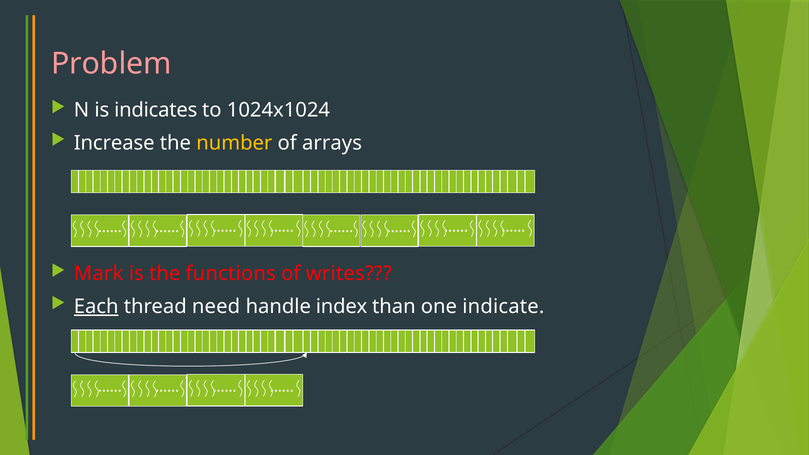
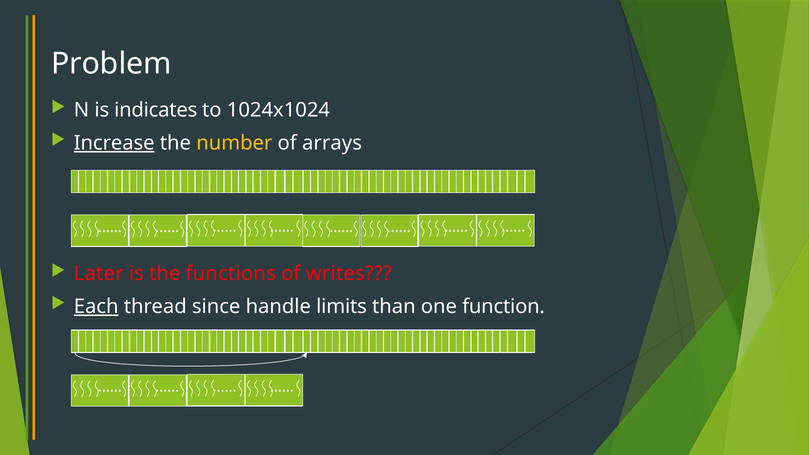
Problem colour: pink -> white (111, 64)
Increase underline: none -> present (114, 143)
Mark: Mark -> Later (99, 274)
need: need -> since (216, 307)
index: index -> limits (342, 307)
indicate: indicate -> function (504, 307)
